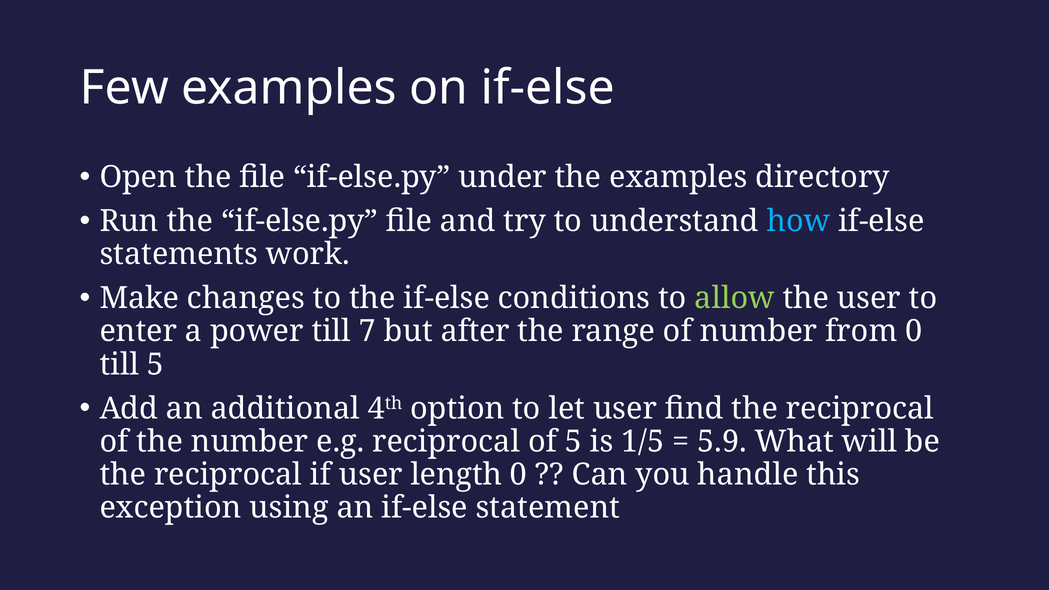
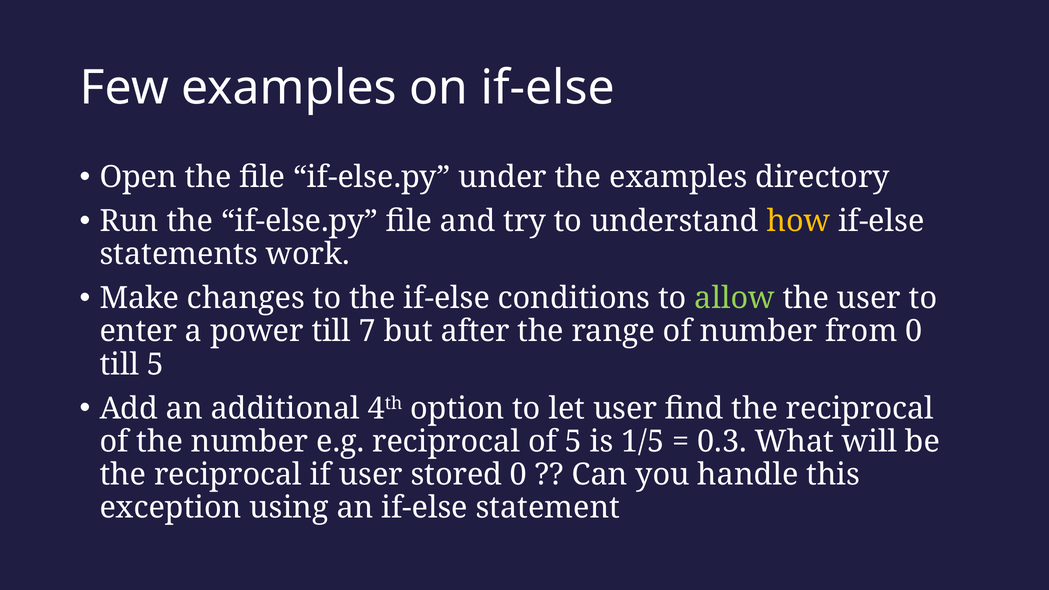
how colour: light blue -> yellow (798, 221)
5.9: 5.9 -> 0.3 (722, 442)
length: length -> stored (456, 475)
